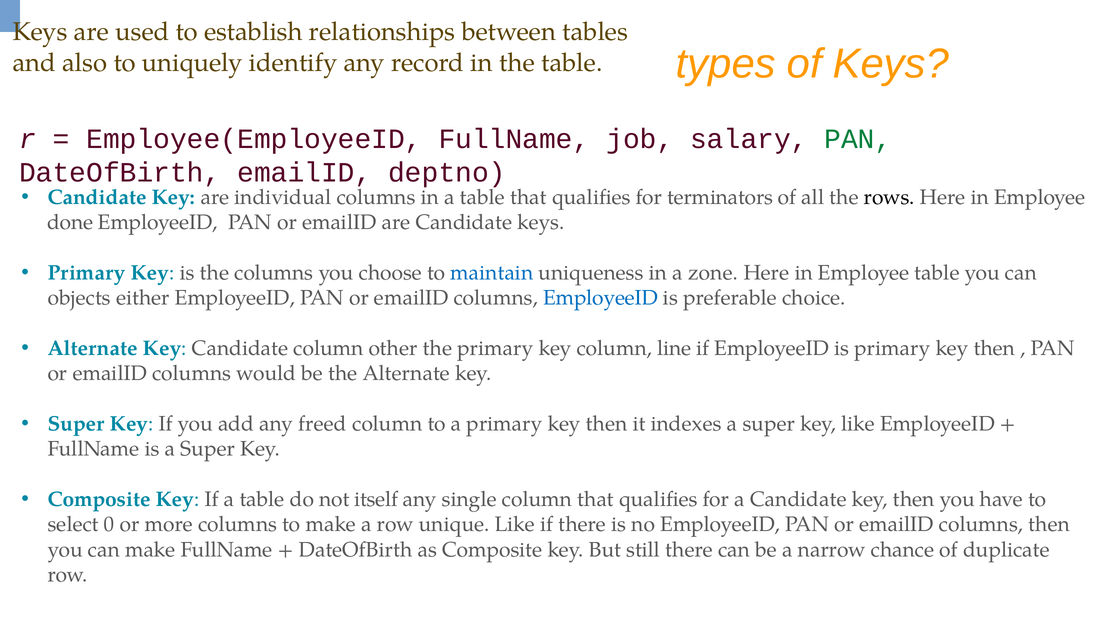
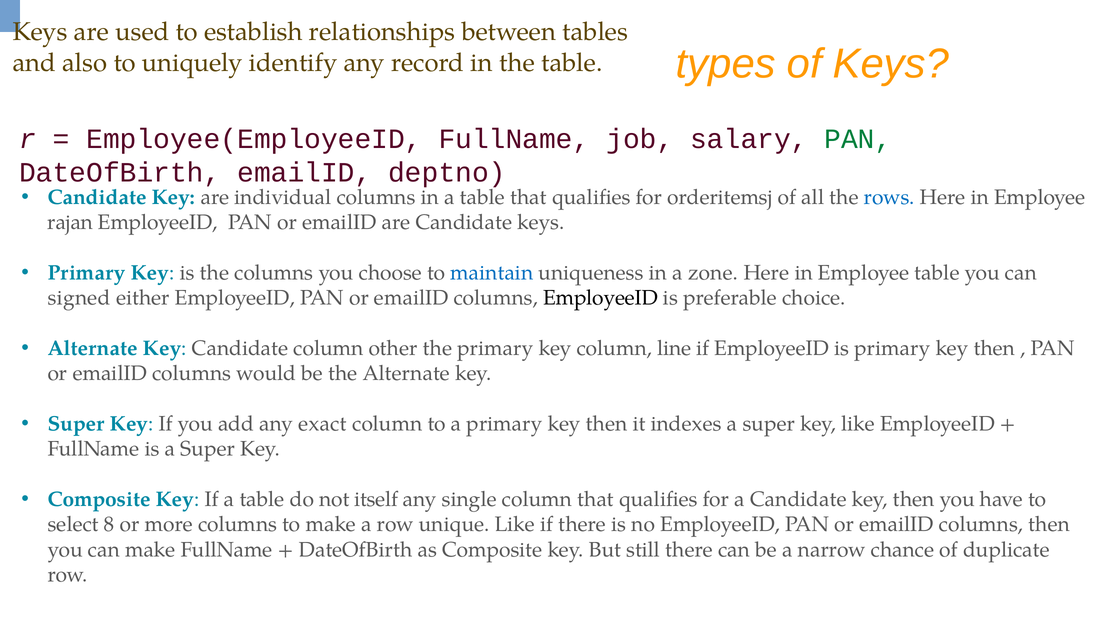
terminators: terminators -> orderitemsj (720, 197)
rows colour: black -> blue (889, 197)
done: done -> rajan (70, 223)
objects: objects -> signed (79, 298)
EmployeeID colour: blue -> black (600, 298)
freed: freed -> exact (322, 424)
0: 0 -> 8 (109, 524)
